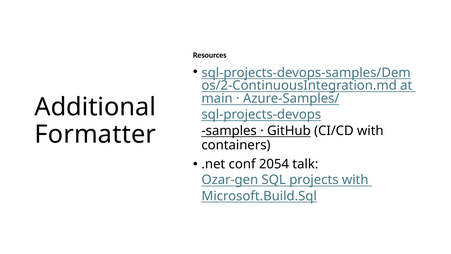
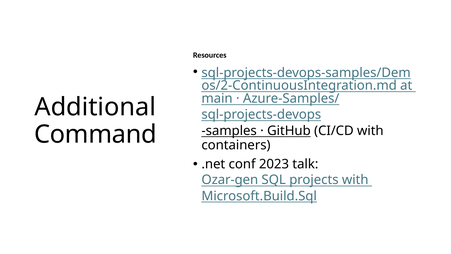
Formatter: Formatter -> Command (96, 134)
2054: 2054 -> 2023 (274, 164)
